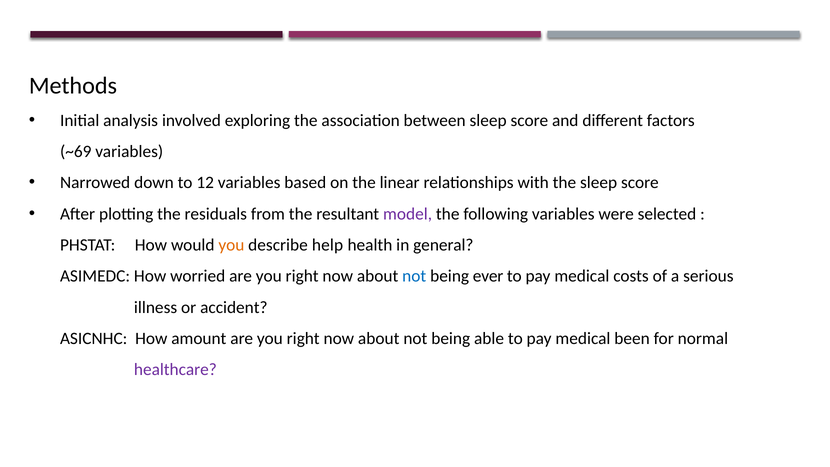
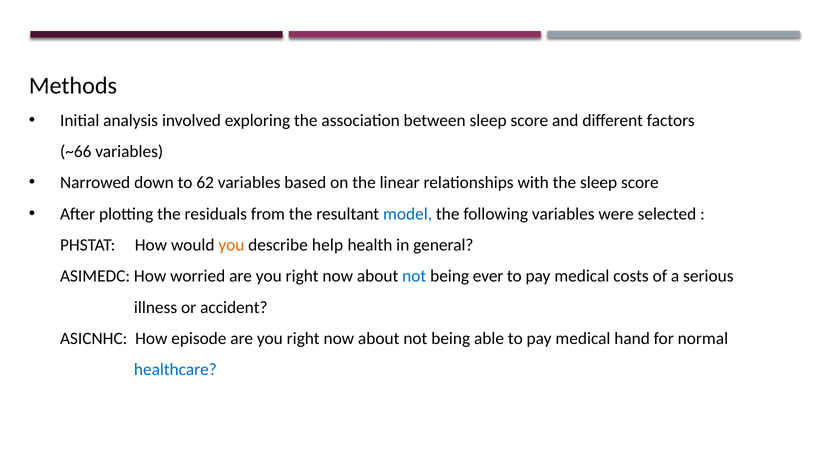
~69: ~69 -> ~66 (76, 152)
12: 12 -> 62 (205, 183)
model colour: purple -> blue (408, 214)
amount: amount -> episode (199, 338)
been: been -> hand (632, 338)
healthcare colour: purple -> blue (175, 369)
